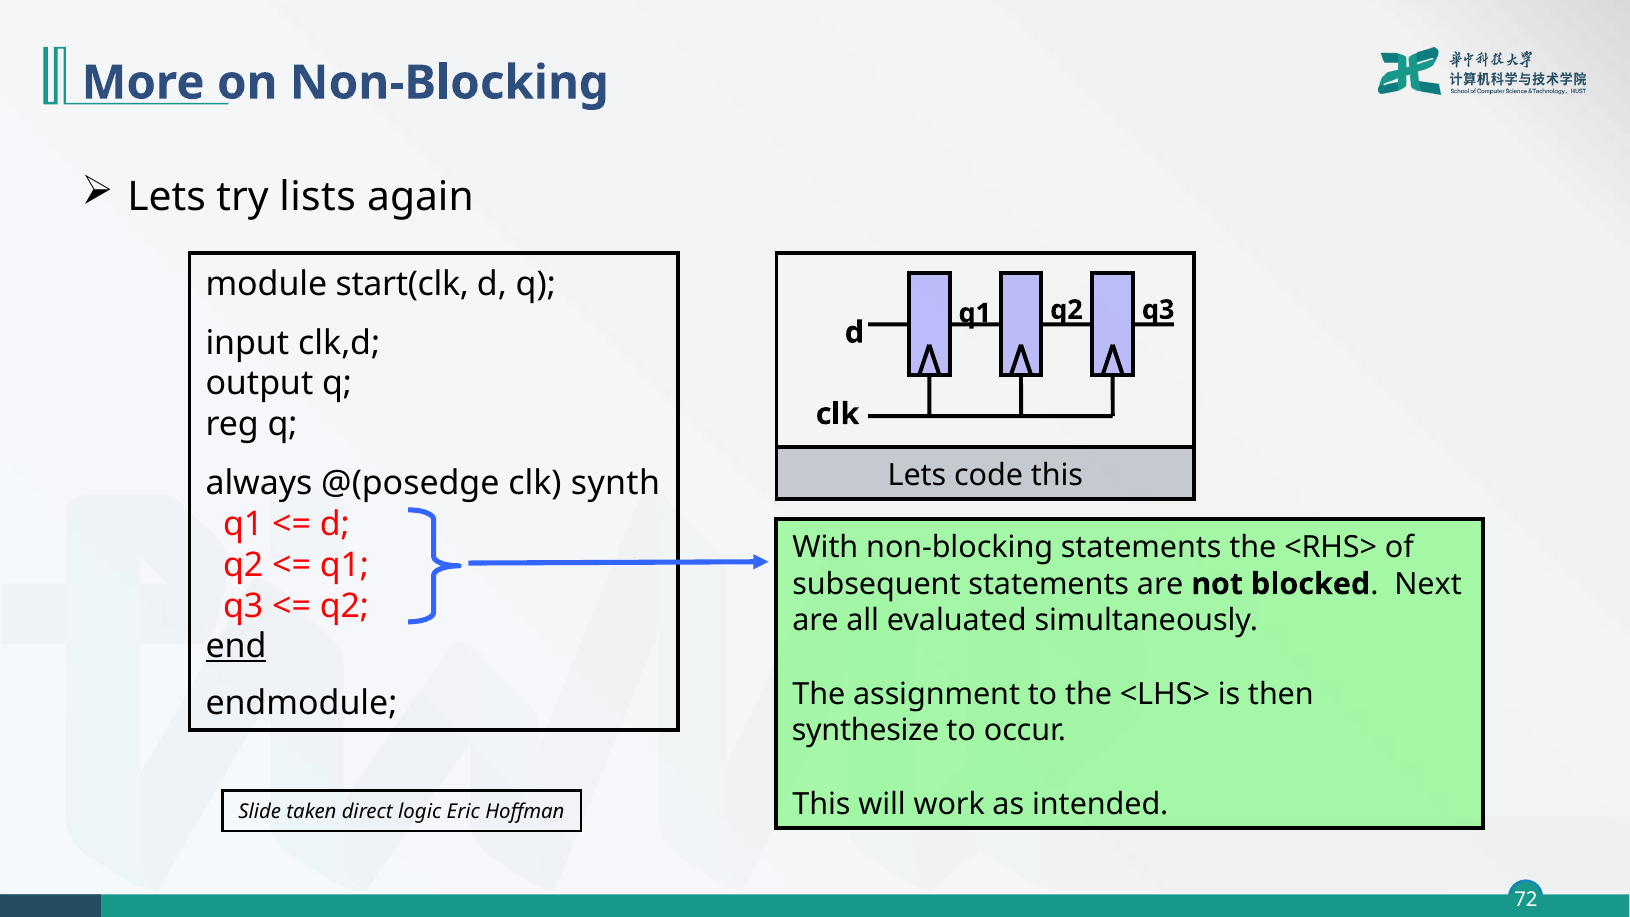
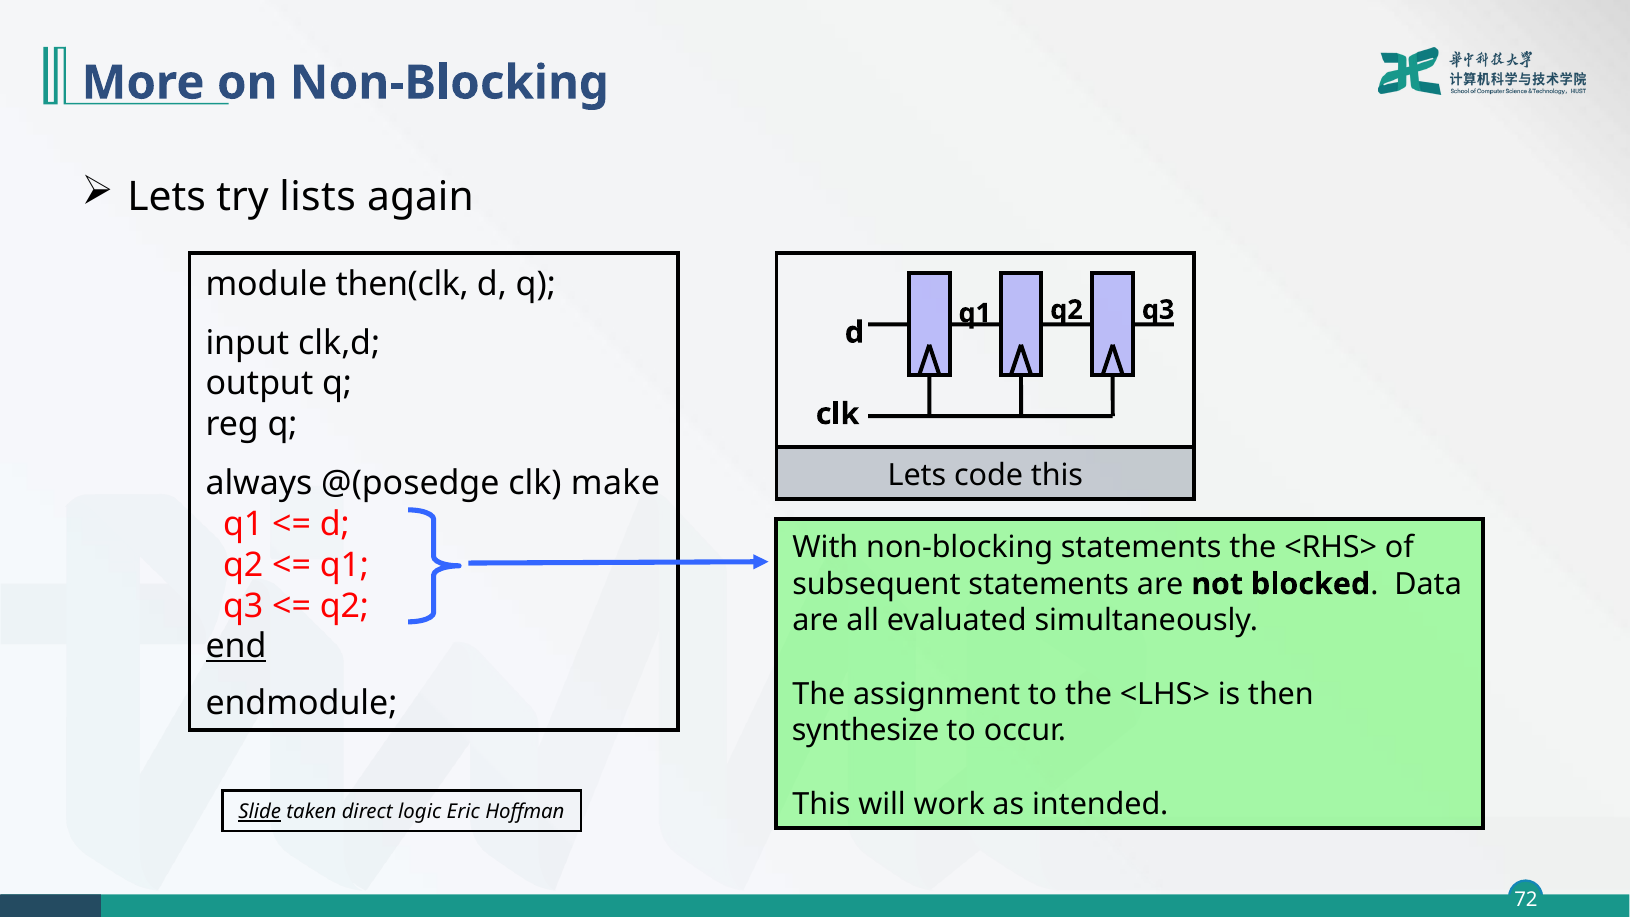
start(clk: start(clk -> then(clk (402, 284)
synth: synth -> make (615, 484)
Next: Next -> Data (1428, 584)
Slide underline: none -> present (260, 812)
